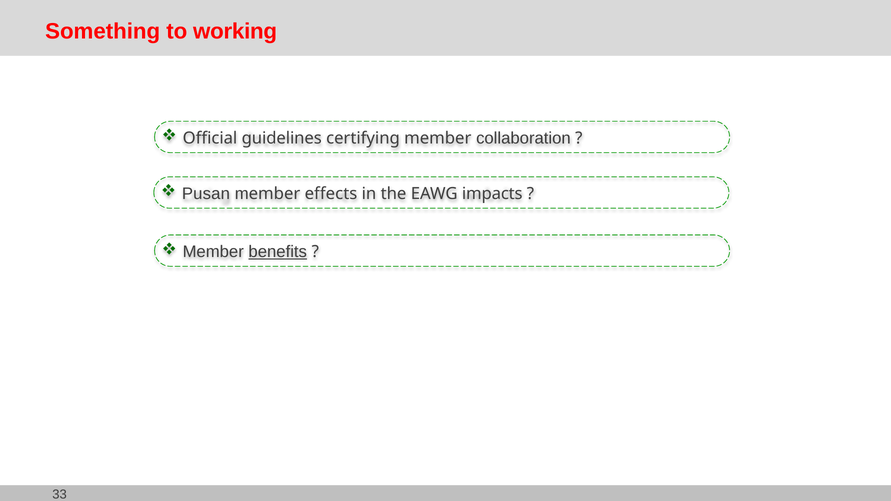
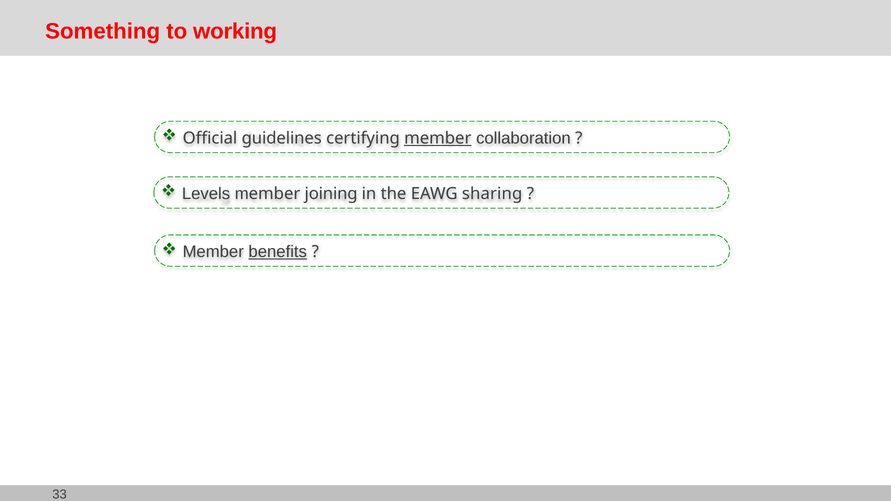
member underline: none -> present (438, 138)
Pusan: Pusan -> Levels (206, 194)
effects: effects -> joining (331, 194)
impacts: impacts -> sharing (492, 194)
